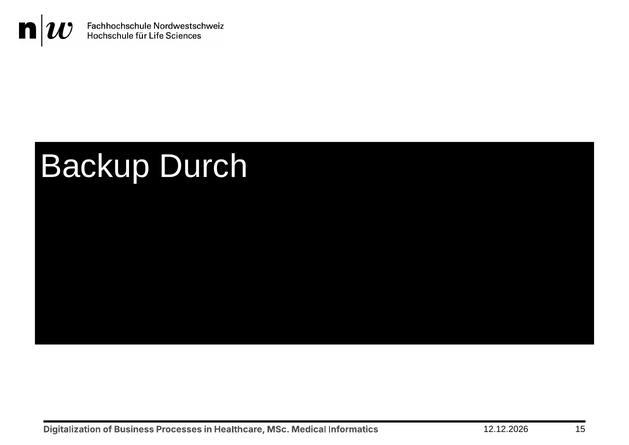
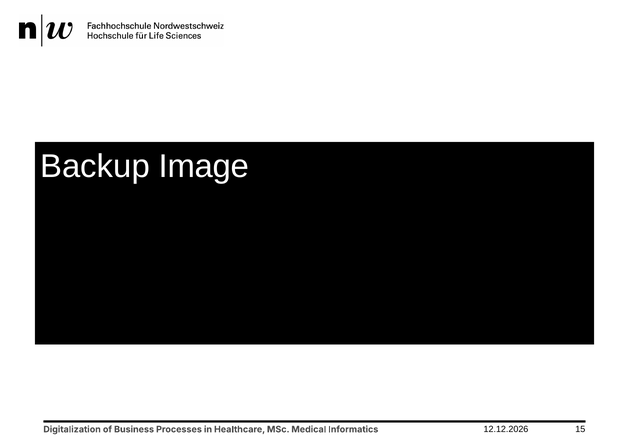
Durch: Durch -> Image (204, 167)
